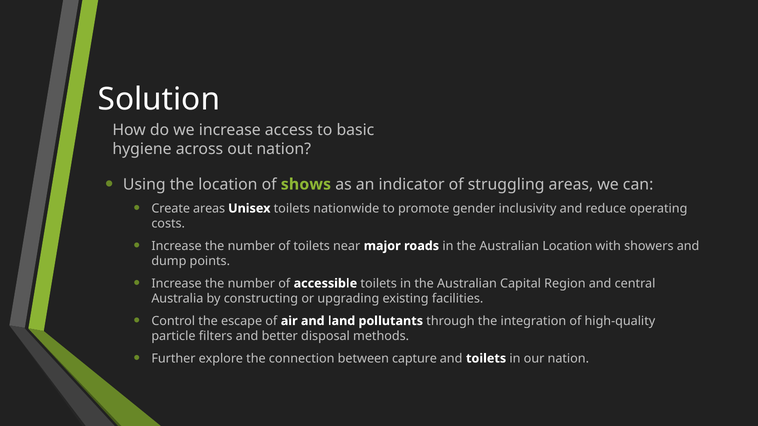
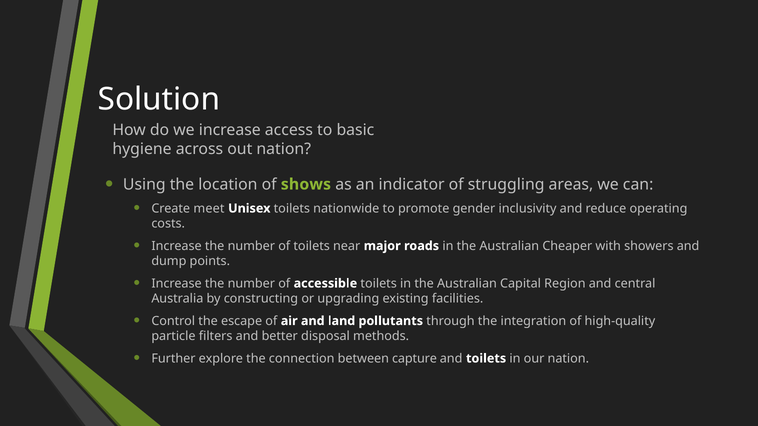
Create areas: areas -> meet (209, 209)
Australian Location: Location -> Cheaper (567, 246)
